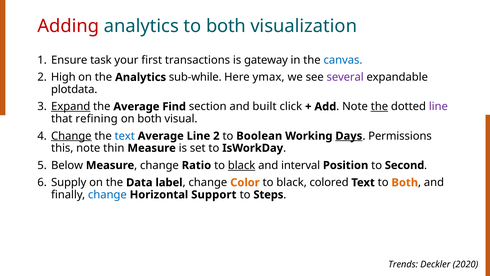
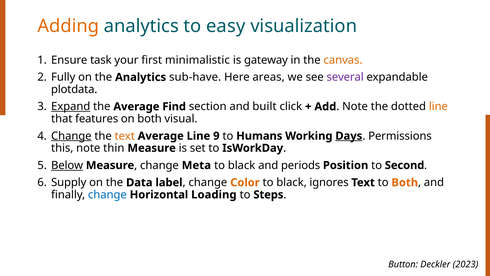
Adding colour: red -> orange (68, 26)
analytics to both: both -> easy (226, 26)
transactions: transactions -> minimalistic (197, 60)
canvas colour: blue -> orange (343, 60)
High: High -> Fully (63, 77)
sub-while: sub-while -> sub-have (195, 77)
ymax: ymax -> areas (269, 77)
the underline: present -> none (379, 106)
line colour: purple -> orange (438, 106)
refining: refining -> features (97, 119)
text colour: blue -> orange (125, 136)
Line 2: 2 -> 9 (216, 136)
Boolean: Boolean -> Humans (259, 136)
Below underline: none -> present (67, 165)
Ratio: Ratio -> Meta (196, 165)
black underline: present -> none (242, 165)
interval: interval -> periods (301, 165)
colored: colored -> ignores (329, 182)
Support: Support -> Loading (214, 194)
Trends: Trends -> Button (403, 264)
2020: 2020 -> 2023 (466, 264)
